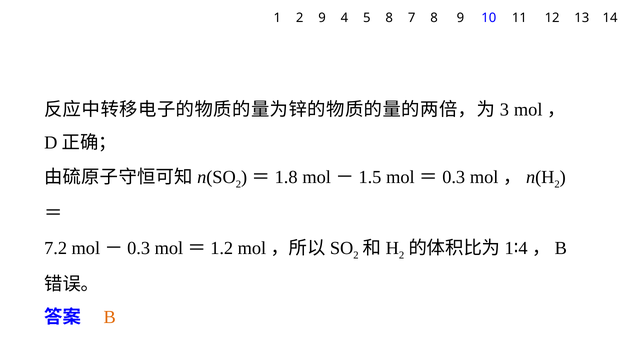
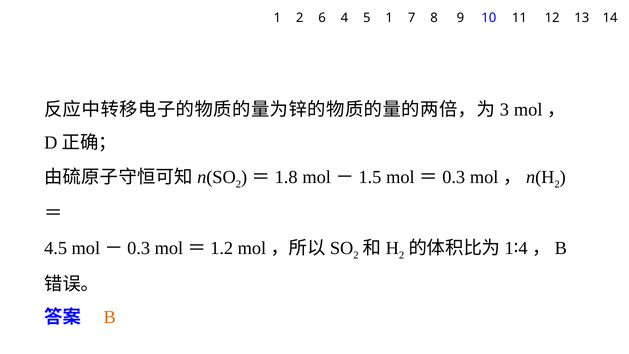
2 9: 9 -> 6 (322, 18)
5 8: 8 -> 1 (389, 18)
7.2: 7.2 -> 4.5 (56, 248)
